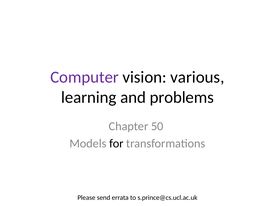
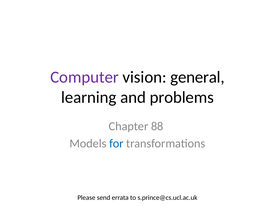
various: various -> general (197, 77)
50: 50 -> 88 (157, 126)
for colour: black -> blue (116, 144)
